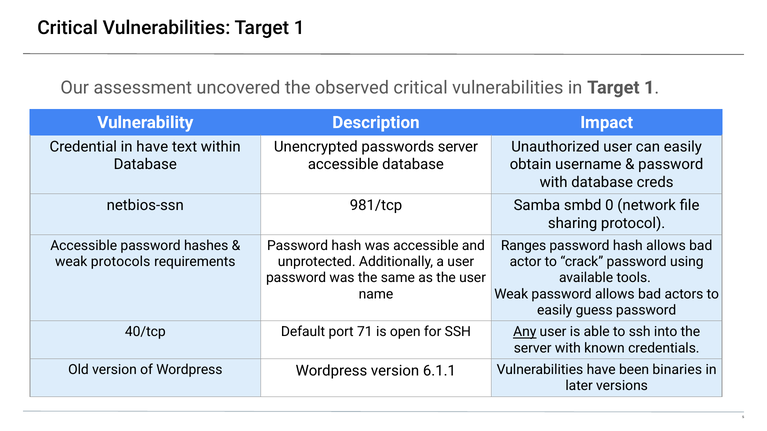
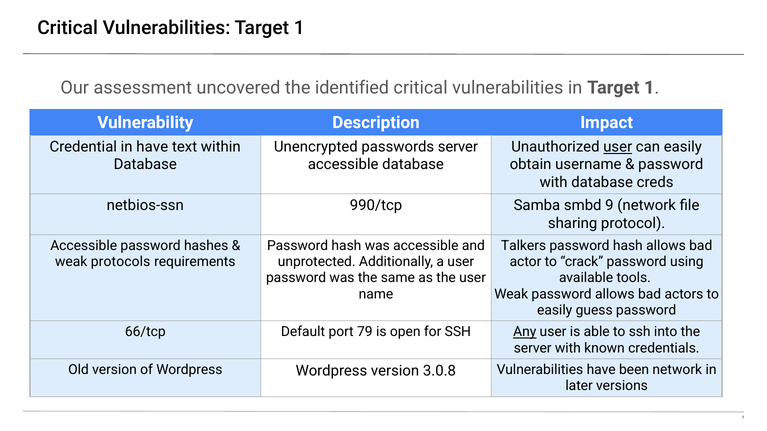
observed: observed -> identified (352, 88)
user underline: none -> present (618, 147)
981/tcp: 981/tcp -> 990/tcp (376, 206)
0: 0 -> 9 (609, 206)
Ranges: Ranges -> Talkers (524, 246)
40/tcp: 40/tcp -> 66/tcp (145, 332)
71: 71 -> 79 (365, 332)
6.1.1: 6.1.1 -> 3.0.8 (439, 371)
been binaries: binaries -> network (677, 370)
